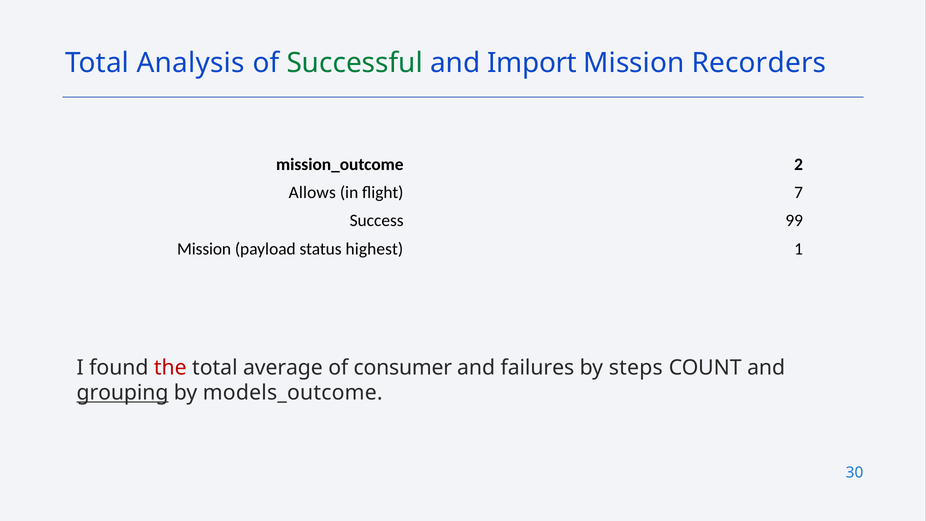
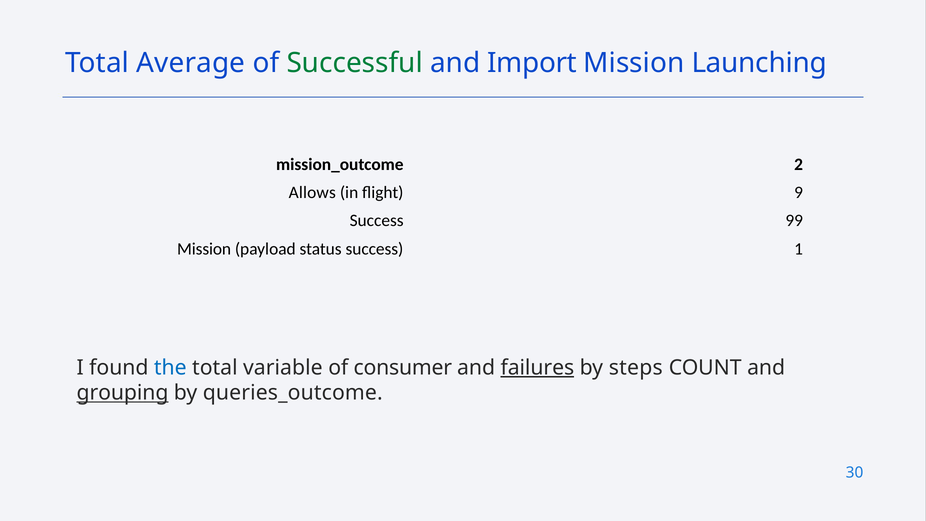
Analysis: Analysis -> Average (191, 63)
Recorders: Recorders -> Launching (759, 63)
7: 7 -> 9 (799, 192)
status highest: highest -> success (374, 249)
the colour: red -> blue (170, 367)
average: average -> variable (283, 367)
failures underline: none -> present (537, 367)
models_outcome: models_outcome -> queries_outcome (293, 393)
